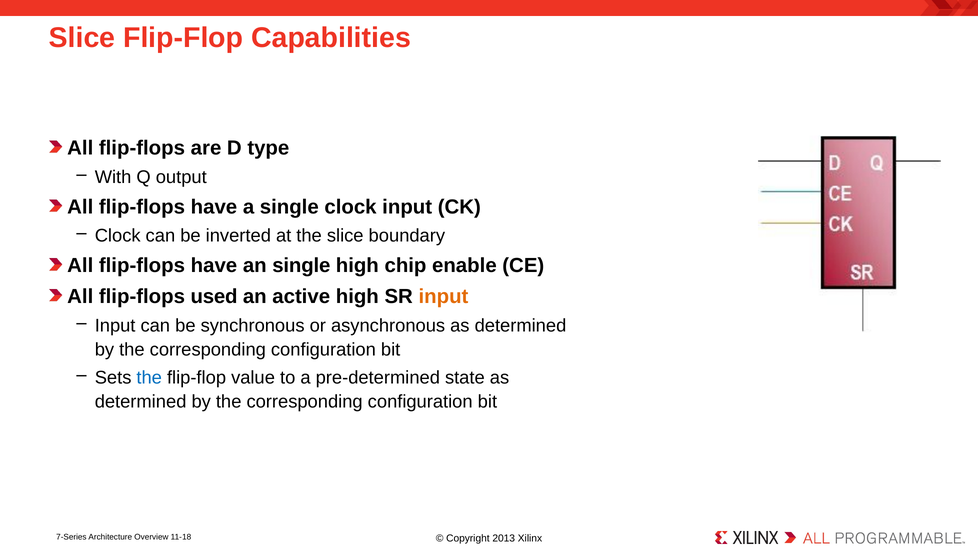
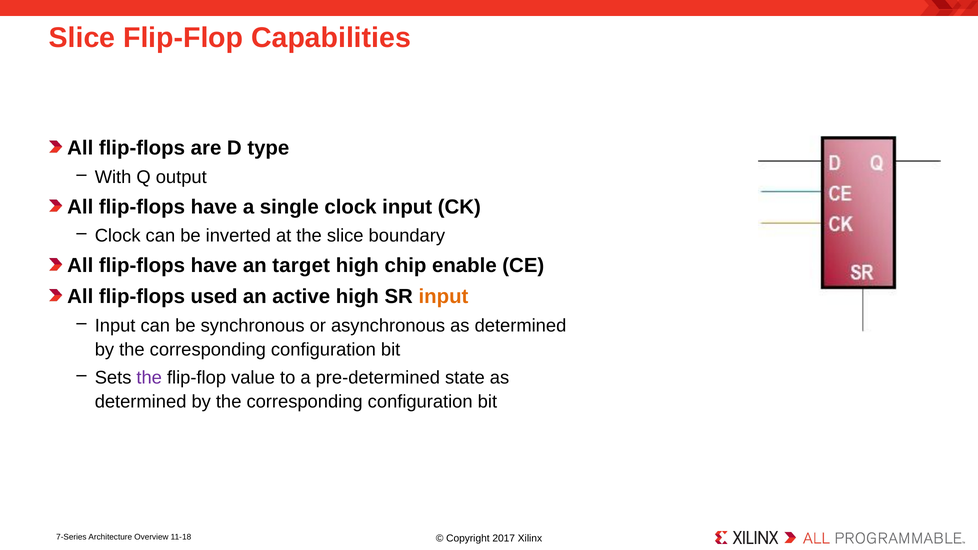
an single: single -> target (301, 266)
the colour: blue -> purple (149, 378)
2013: 2013 -> 2017 (504, 538)
